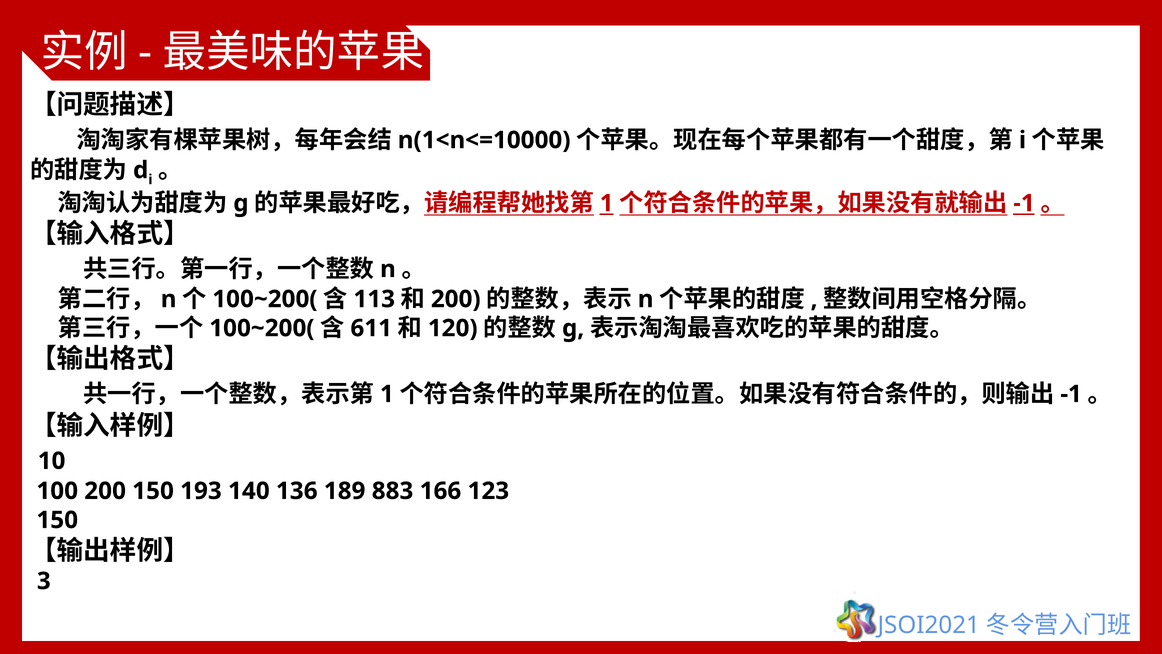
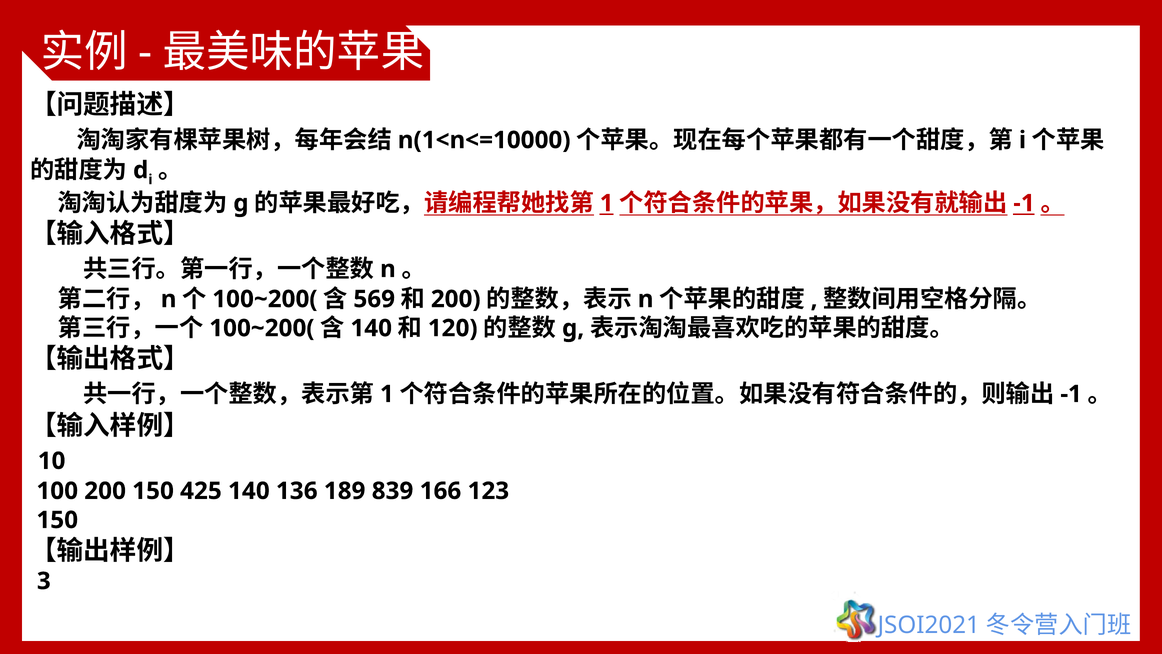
113: 113 -> 569 (374, 299)
611: 611 -> 140 (371, 328)
193: 193 -> 425 (201, 491)
883: 883 -> 839 (393, 491)
